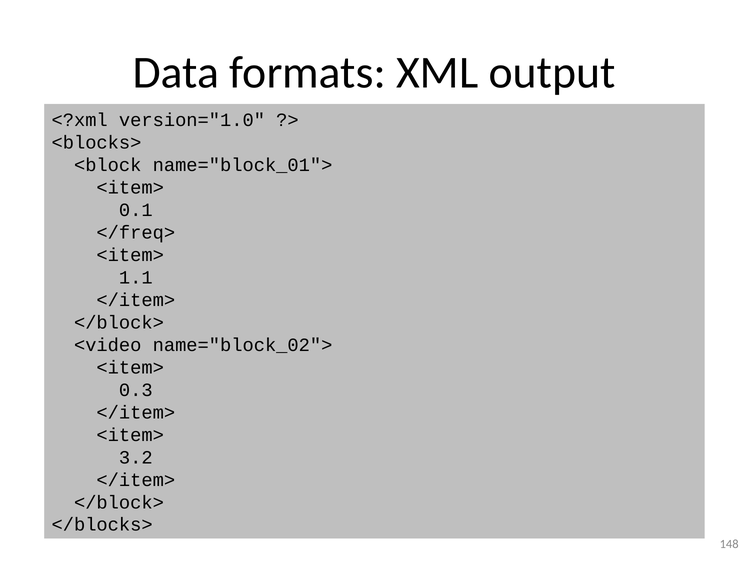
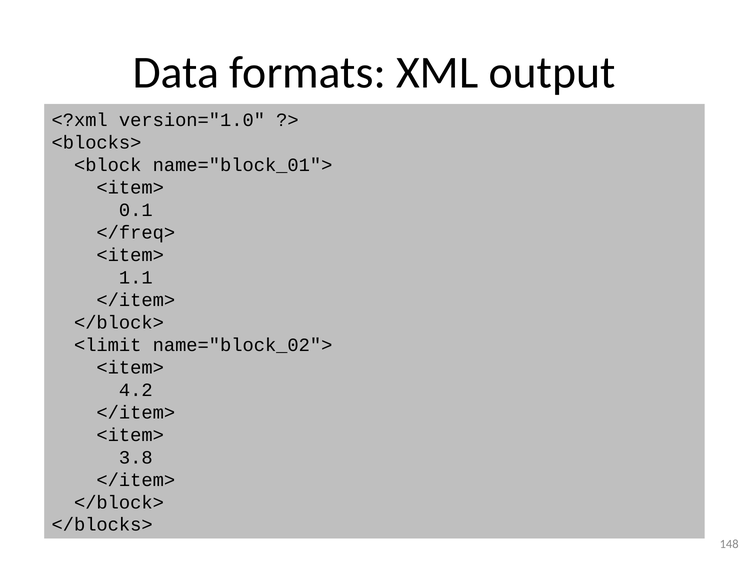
<video: <video -> <limit (108, 345)
0.3: 0.3 -> 4.2 (136, 390)
3.2: 3.2 -> 3.8 (136, 457)
